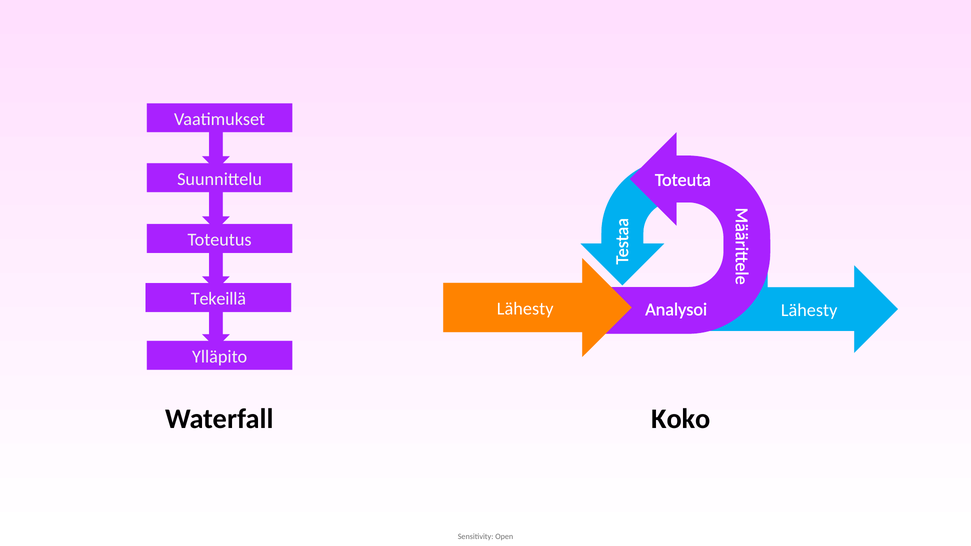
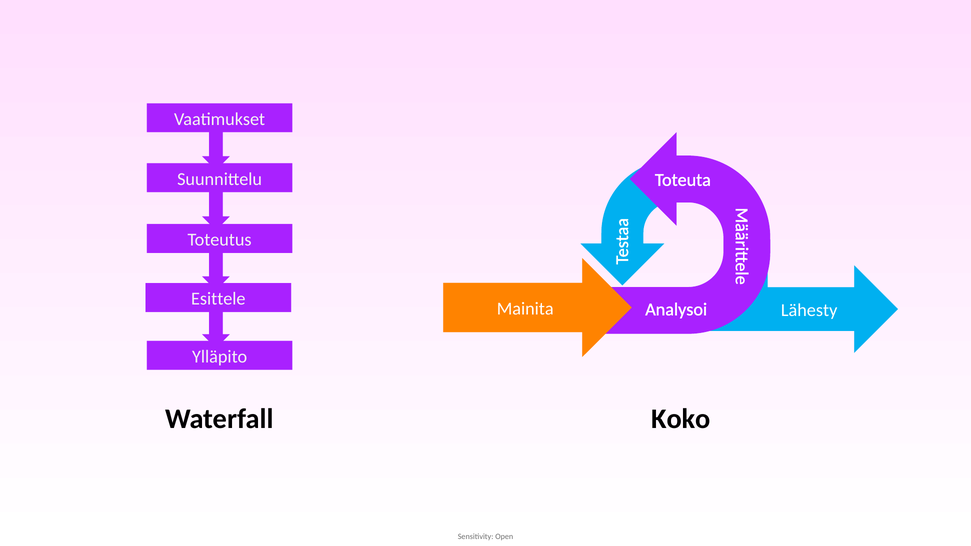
Tekeillä: Tekeillä -> Esittele (218, 299)
Lähesty: Lähesty -> Mainita (525, 309)
